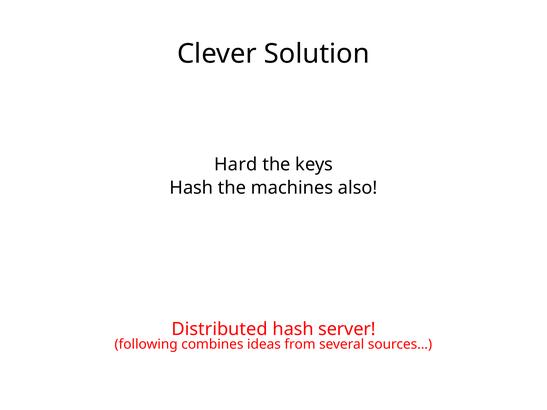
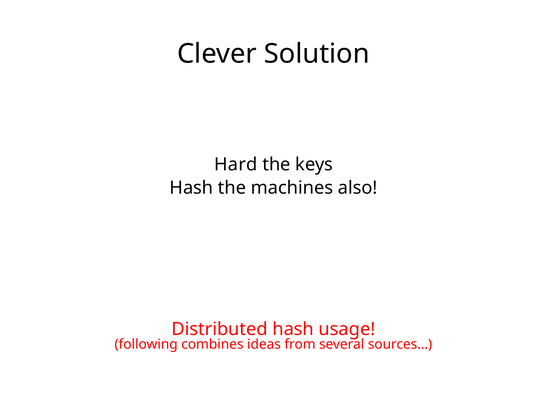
server: server -> usage (347, 329)
